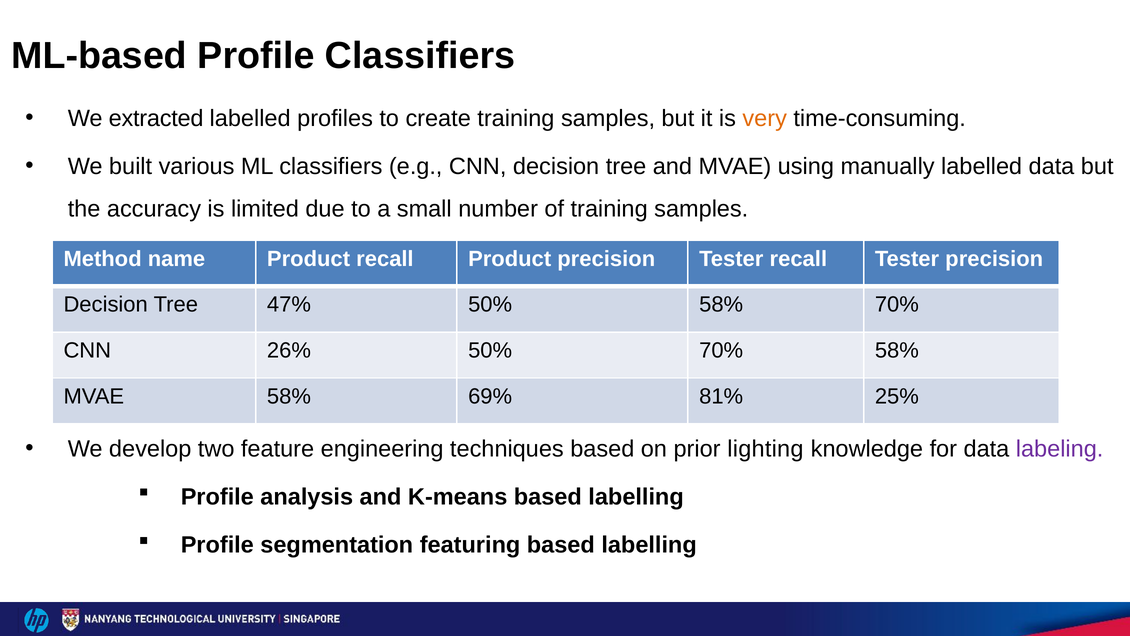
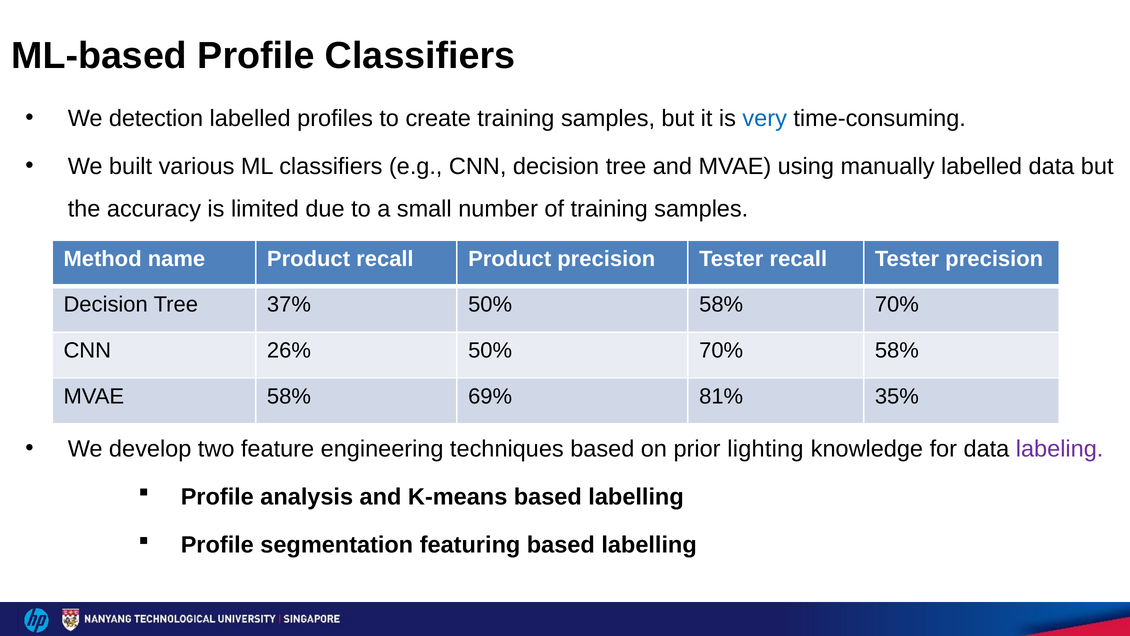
extracted: extracted -> detection (156, 118)
very colour: orange -> blue (765, 118)
47%: 47% -> 37% (289, 304)
25%: 25% -> 35% (897, 396)
